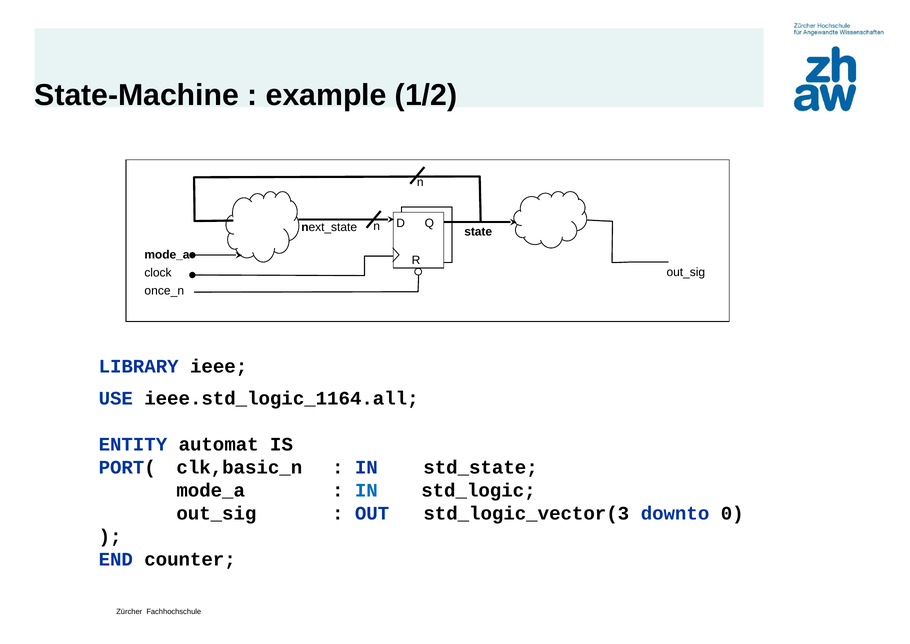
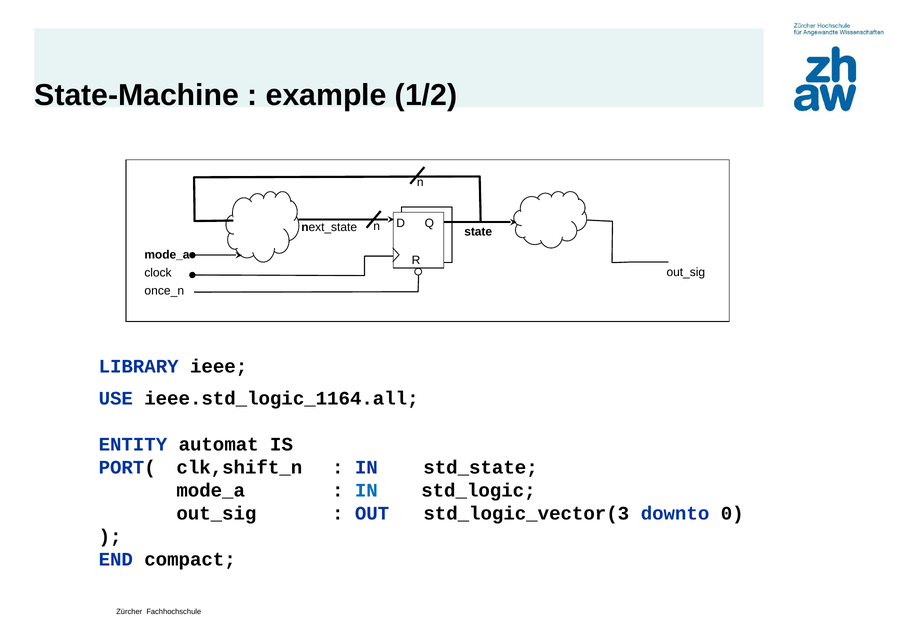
clk,basic_n: clk,basic_n -> clk,shift_n (239, 467)
counter: counter -> compact (190, 559)
